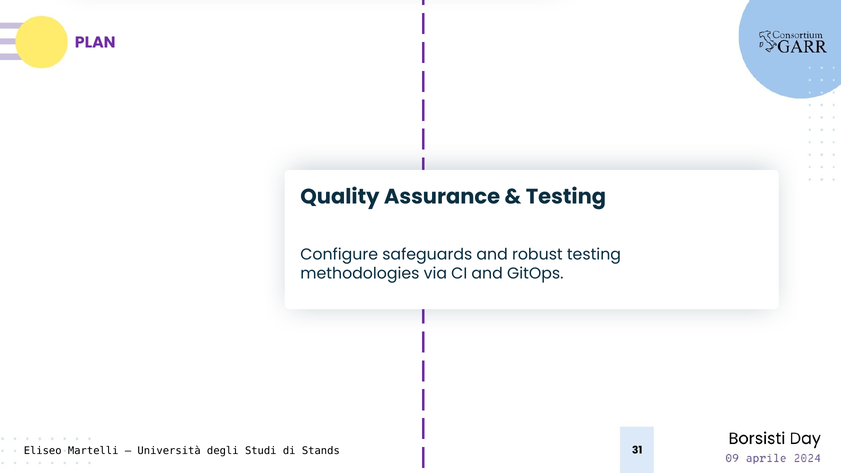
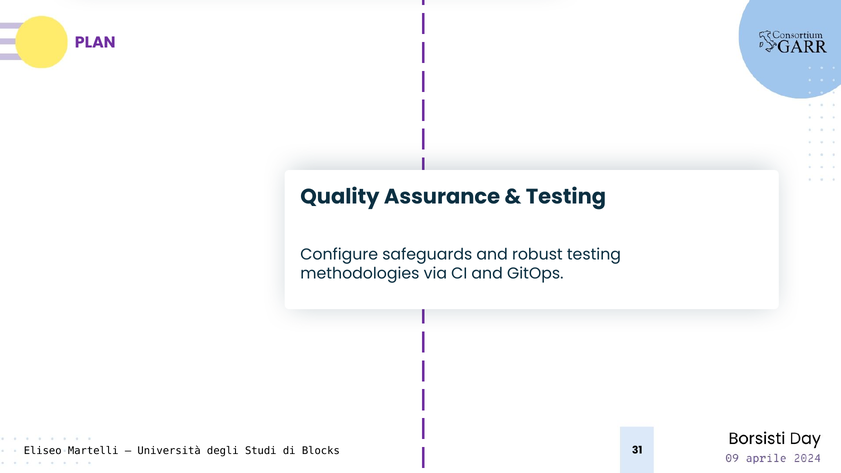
Stands: Stands -> Blocks (321, 451)
